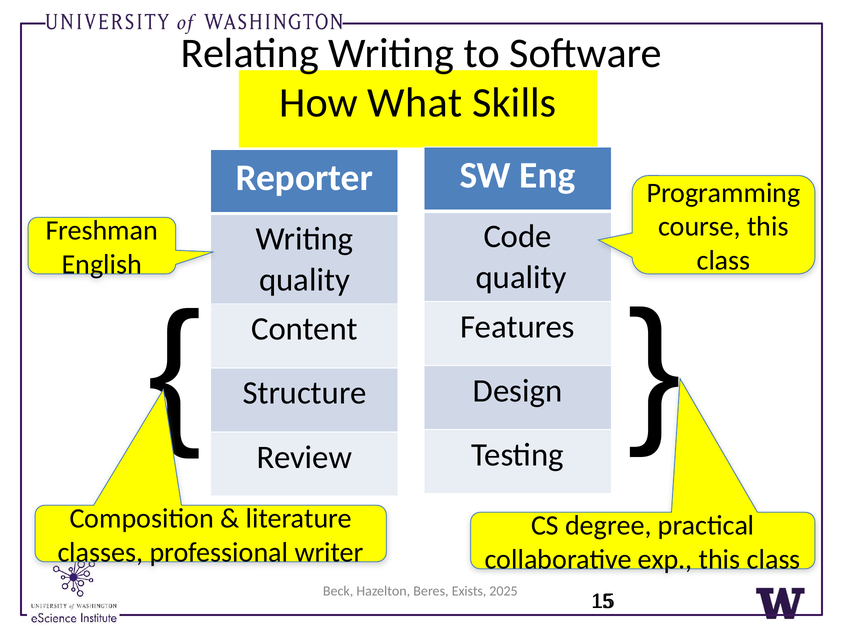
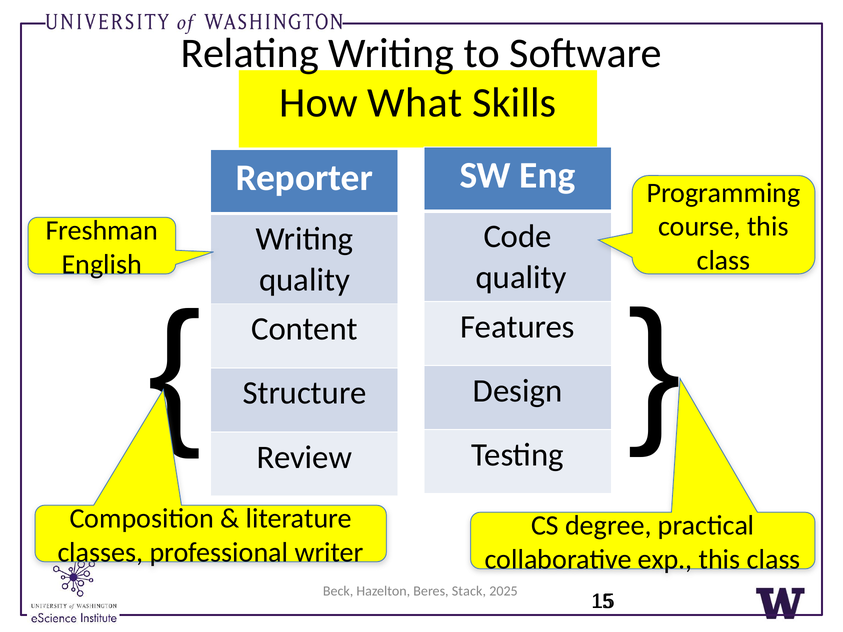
Exists: Exists -> Stack (469, 591)
